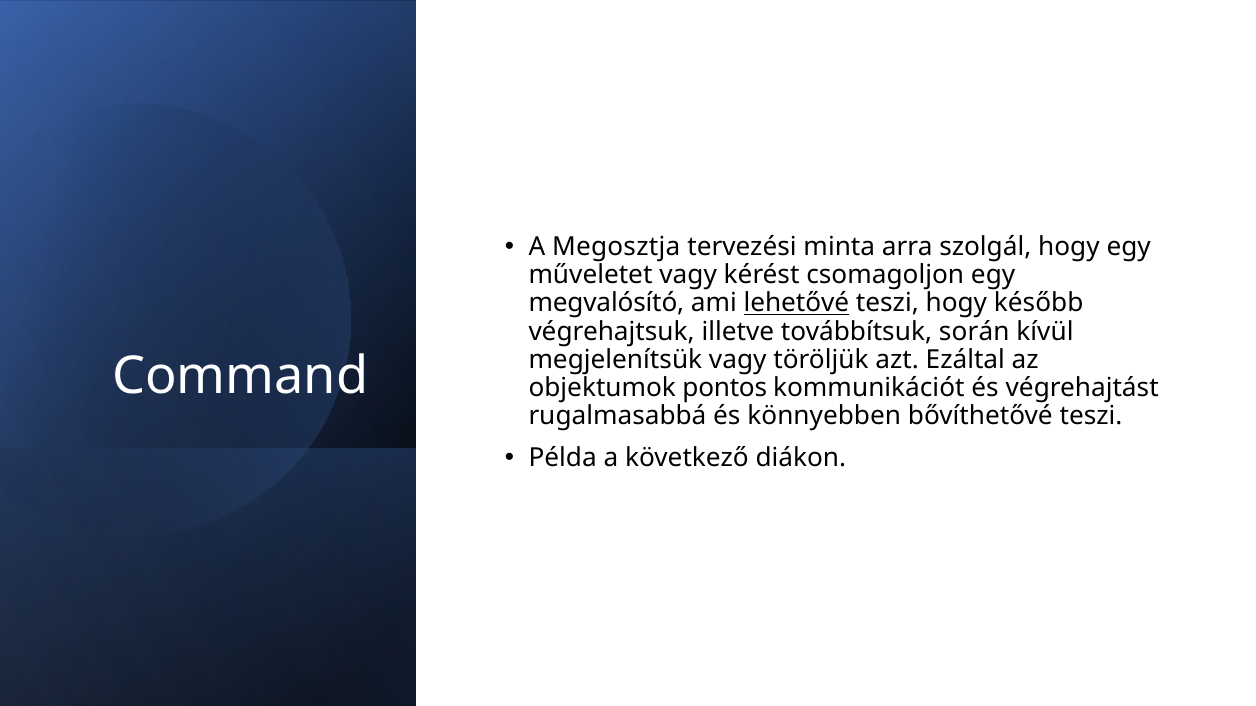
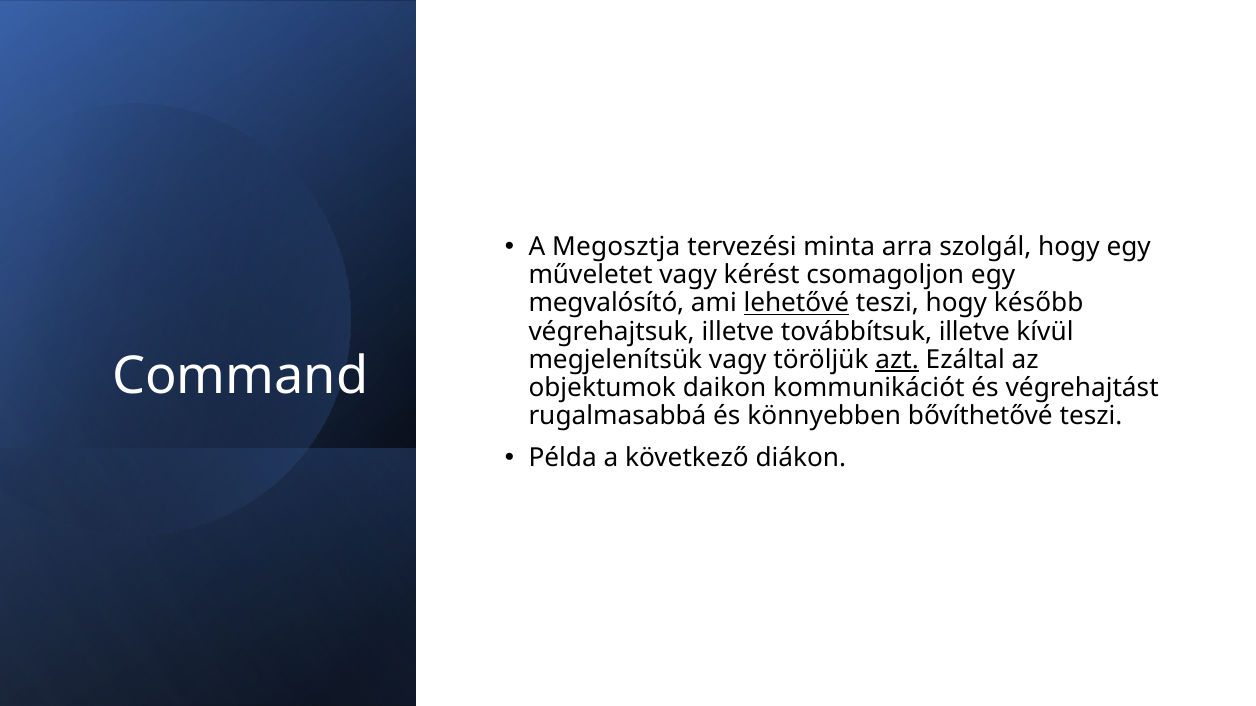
továbbítsuk során: során -> illetve (974, 332)
azt underline: none -> present (897, 360)
pontos: pontos -> daikon (725, 388)
